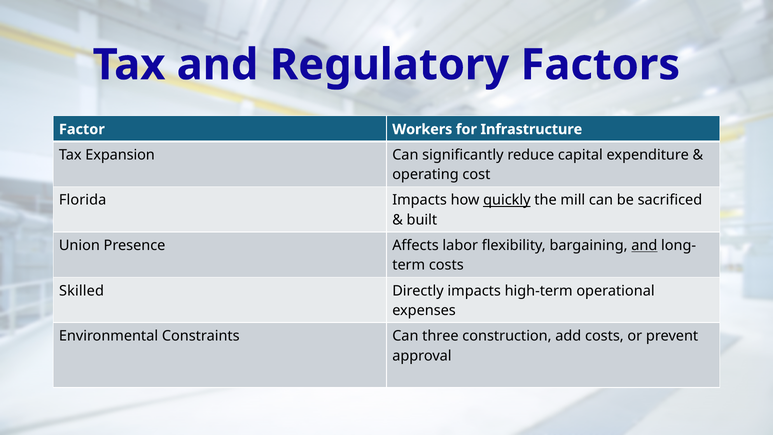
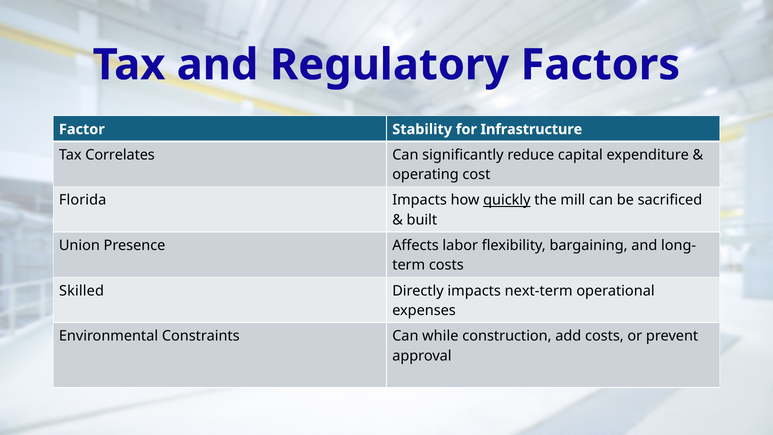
Workers: Workers -> Stability (422, 129)
Expansion: Expansion -> Correlates (120, 155)
and underline: present -> none (644, 245)
high-term: high-term -> next-term (539, 291)
three: three -> while (440, 336)
